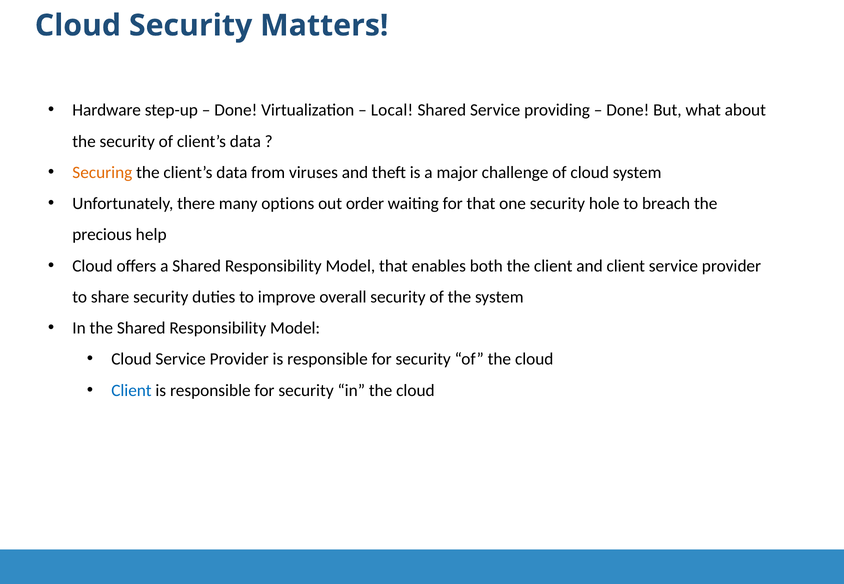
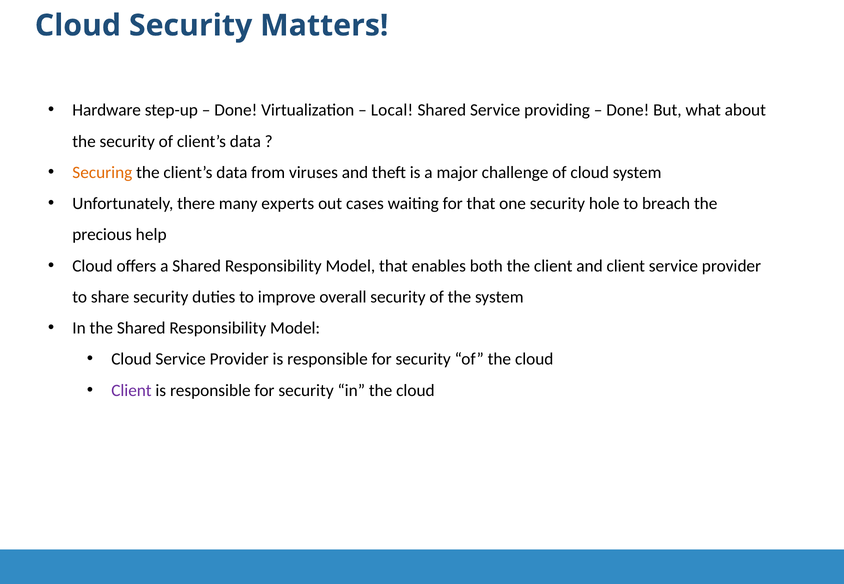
options: options -> experts (288, 204)
order: order -> cases (365, 204)
Client colour: blue -> purple (131, 390)
